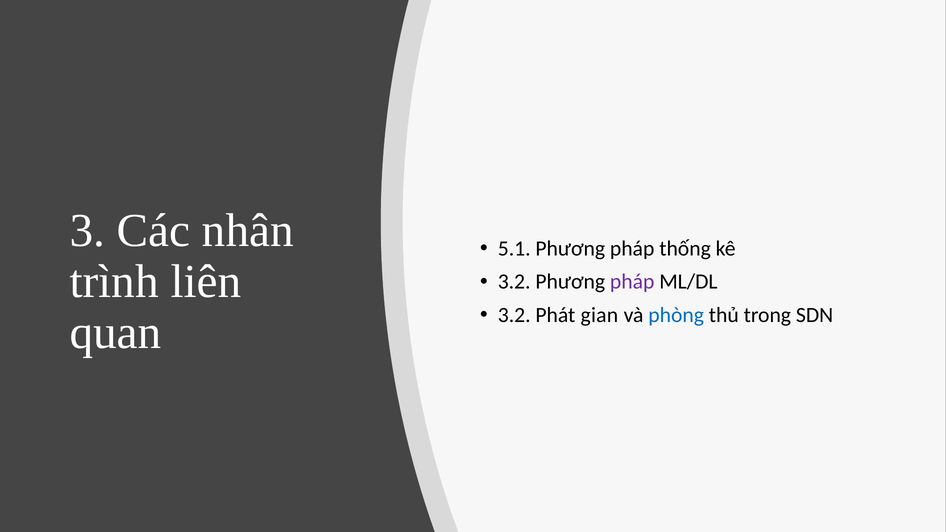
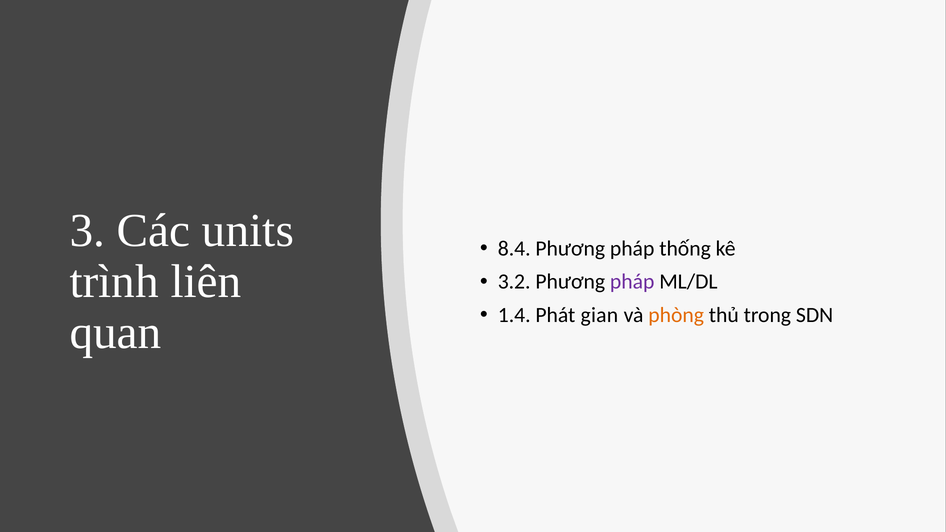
nhân: nhân -> units (248, 231)
5.1: 5.1 -> 8.4 (514, 249)
3.2: 3.2 -> 1.4 (514, 315)
phòng colour: blue -> orange (676, 315)
